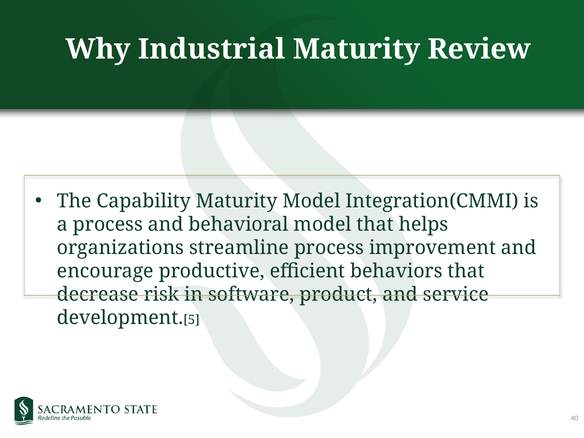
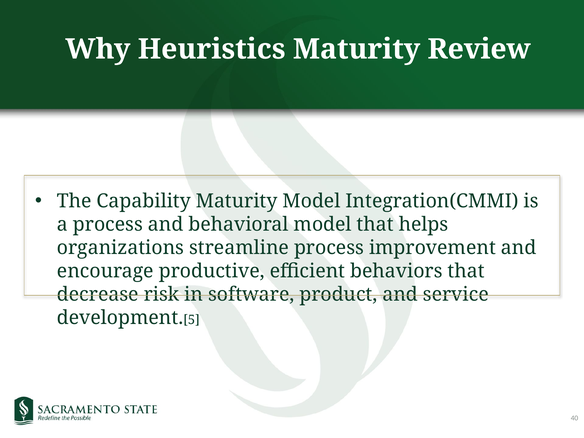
Industrial: Industrial -> Heuristics (212, 49)
